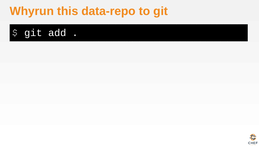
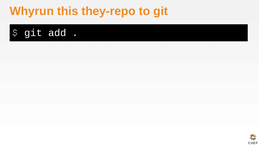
data-repo: data-repo -> they-repo (109, 11)
